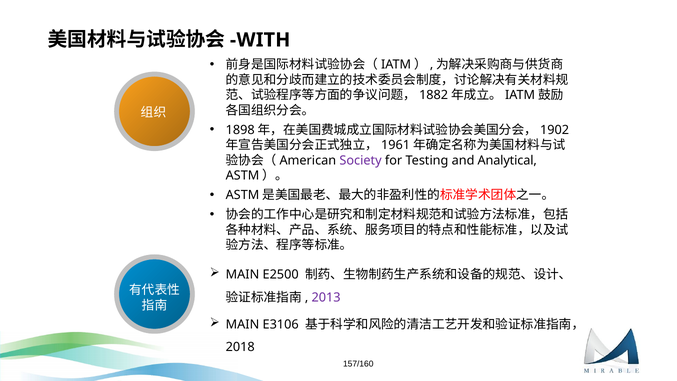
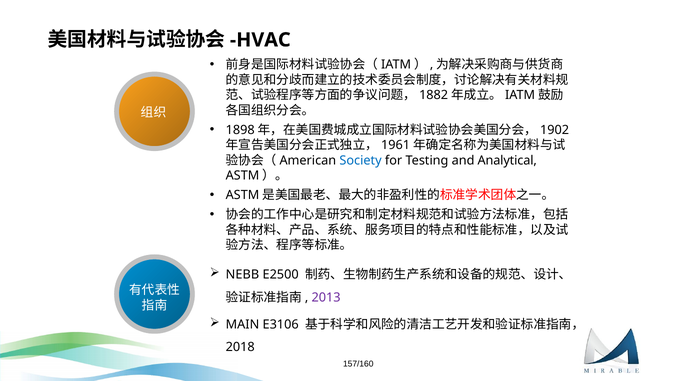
WITH: WITH -> HVAC (260, 40)
Society colour: purple -> blue (361, 160)
MAIN: MAIN -> NEBB (242, 274)
